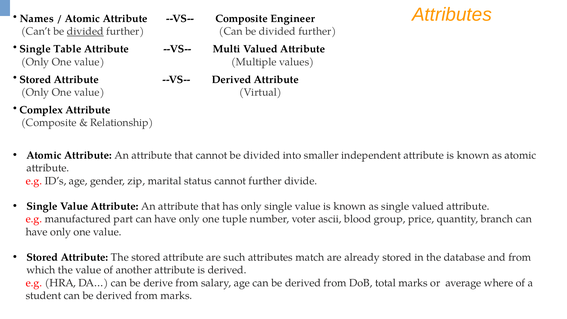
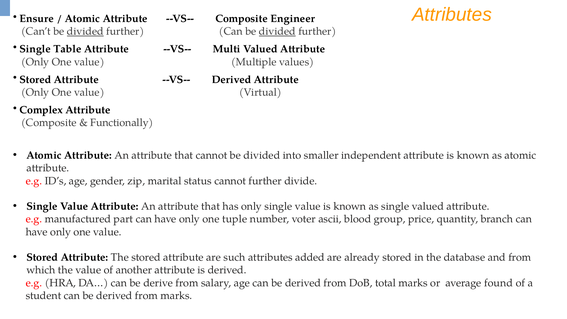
Names: Names -> Ensure (37, 19)
divided underline: none -> present (277, 31)
Relationship: Relationship -> Functionally (122, 123)
match: match -> added (310, 257)
where: where -> found (498, 283)
